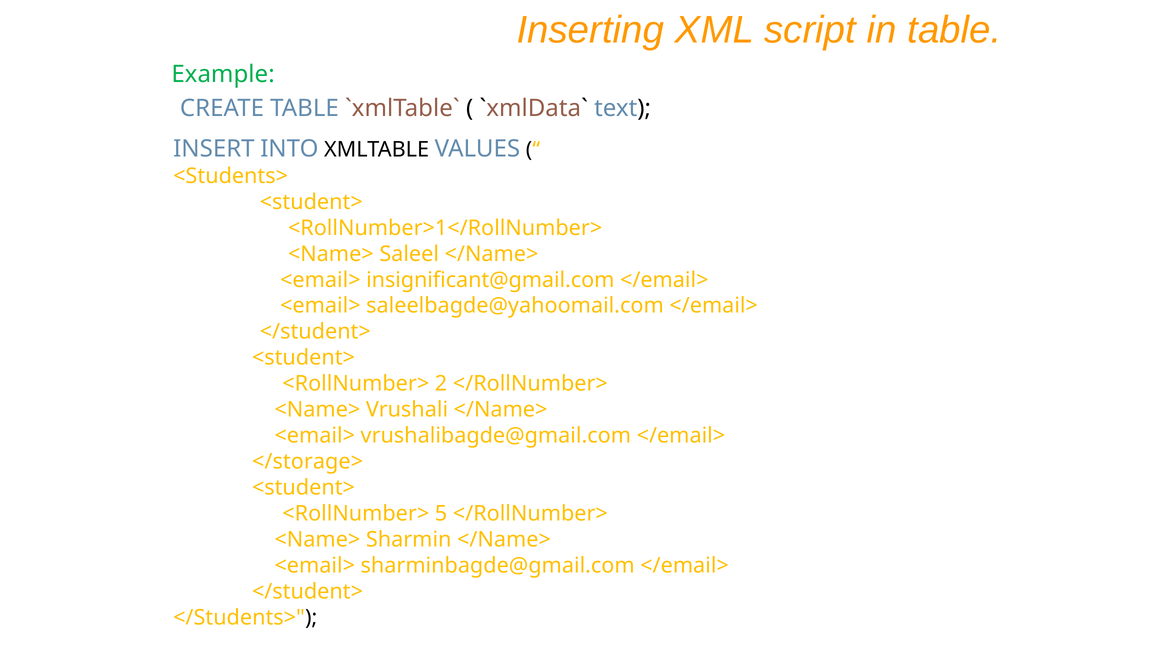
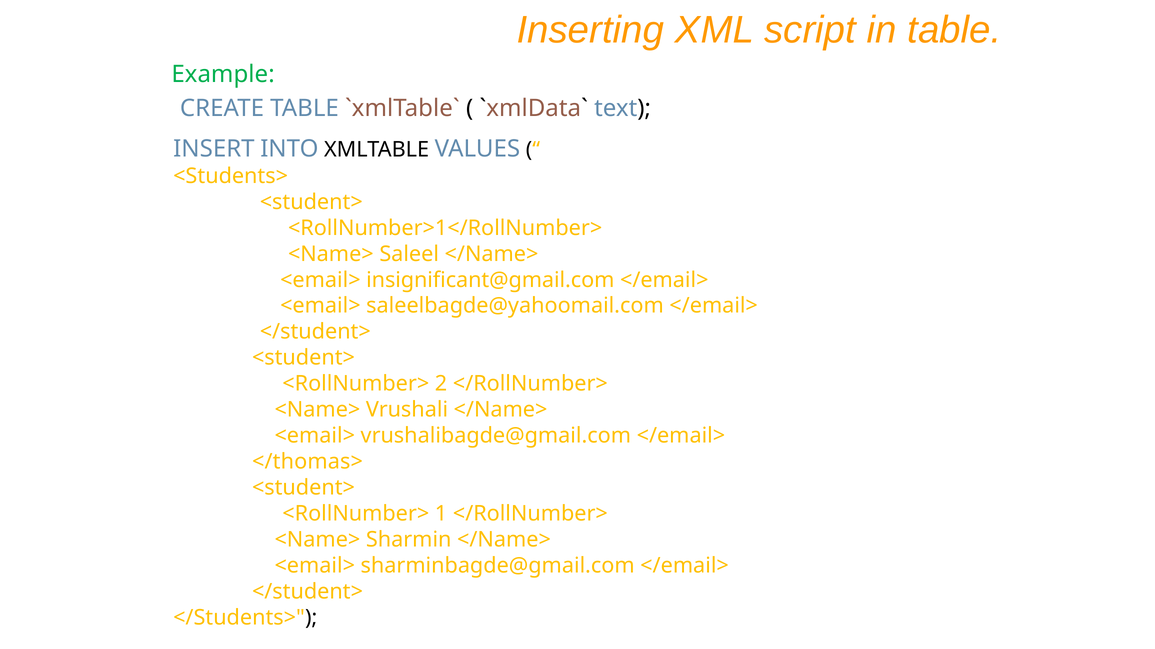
</storage>: </storage> -> </thomas> (307, 462)
5: 5 -> 1 (441, 514)
